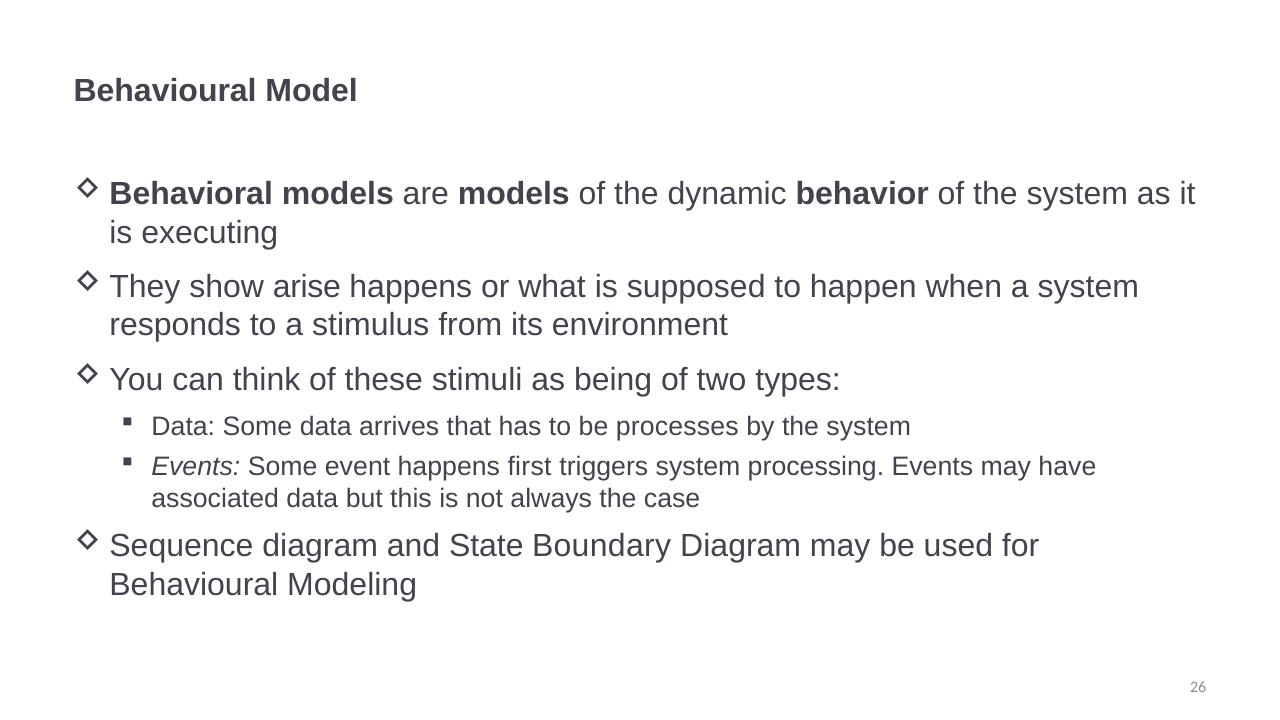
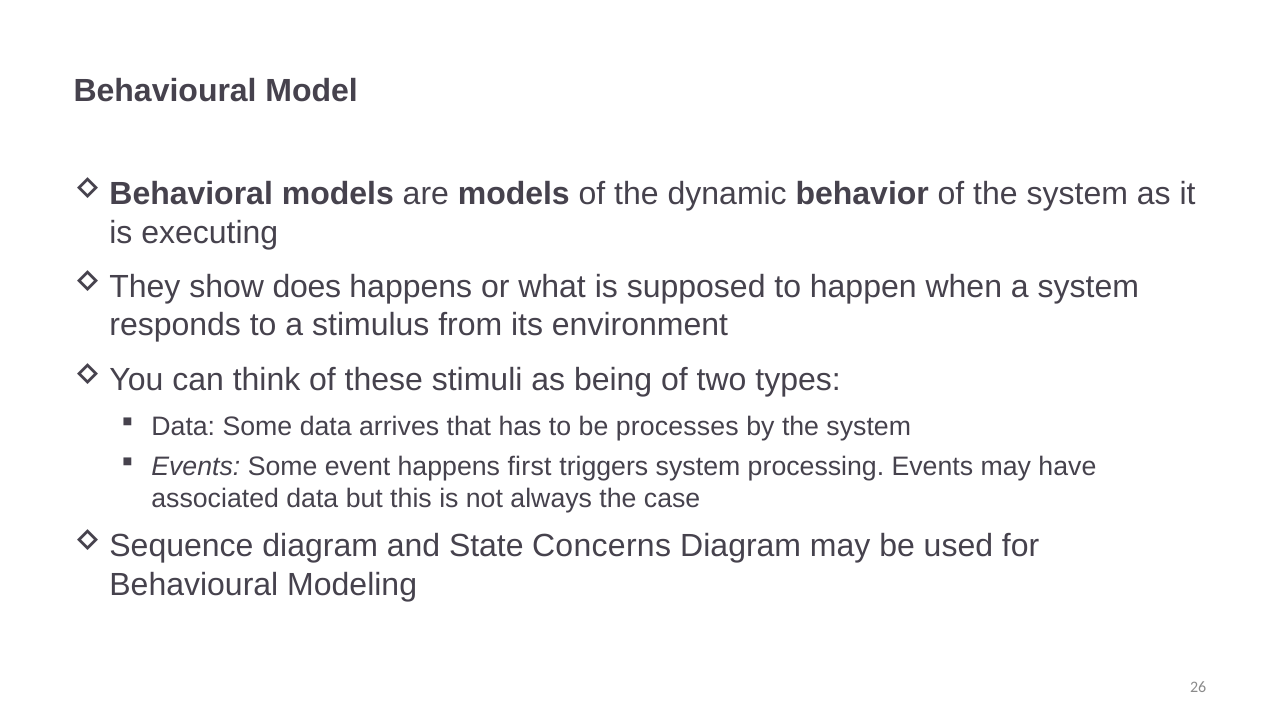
arise: arise -> does (307, 287)
Boundary: Boundary -> Concerns (602, 546)
